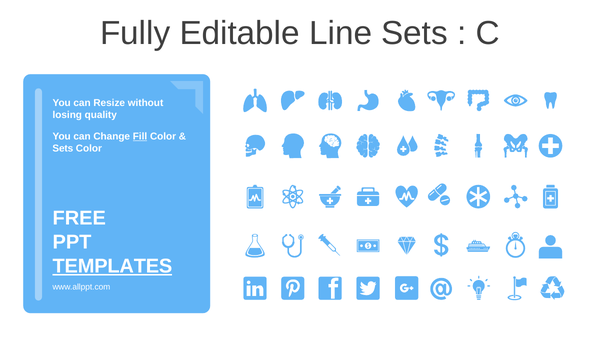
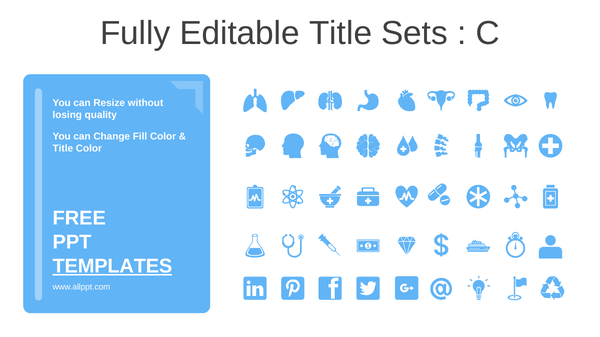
Editable Line: Line -> Title (341, 33)
Fill underline: present -> none (140, 137)
Sets: Sets -> Title (63, 149)
